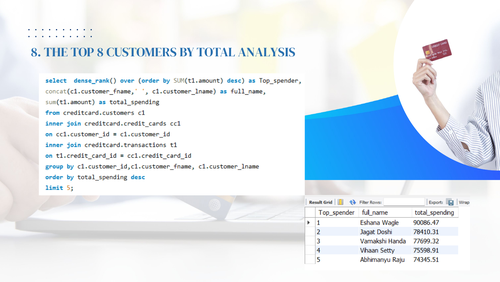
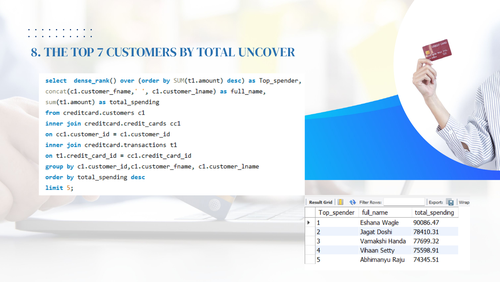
TOP 8: 8 -> 7 (100, 52)
ANALYSIS: ANALYSIS -> UNCOVER (267, 52)
